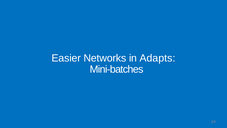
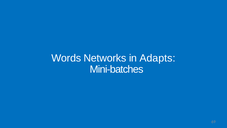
Easier: Easier -> Words (66, 58)
